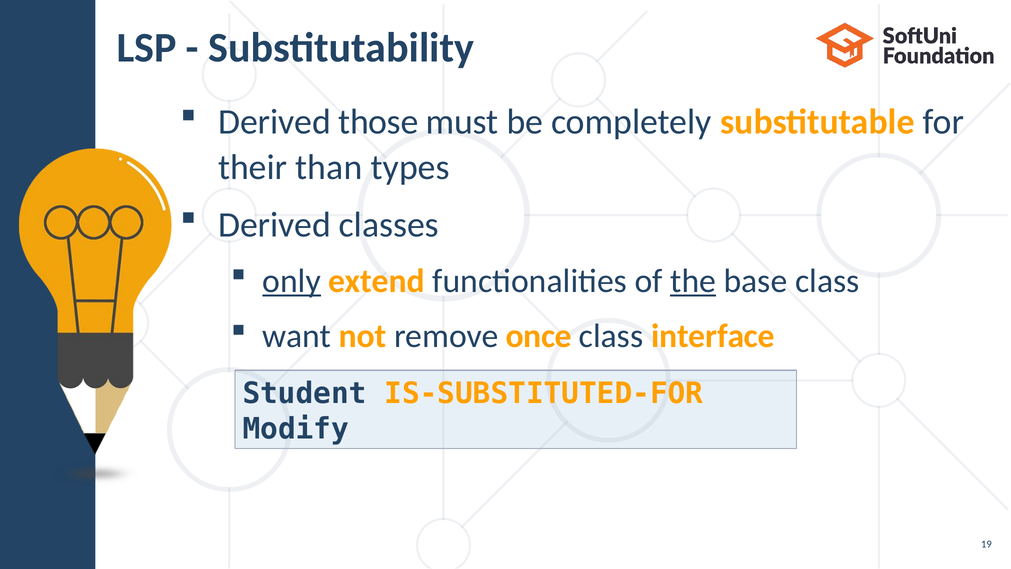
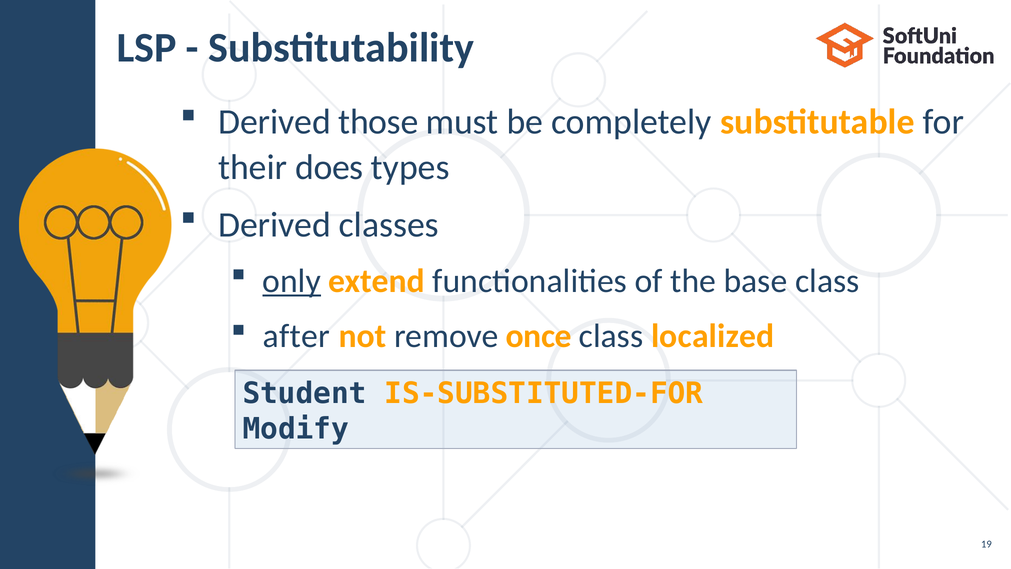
than: than -> does (329, 167)
the underline: present -> none (693, 281)
want: want -> after (296, 336)
interface: interface -> localized (713, 336)
